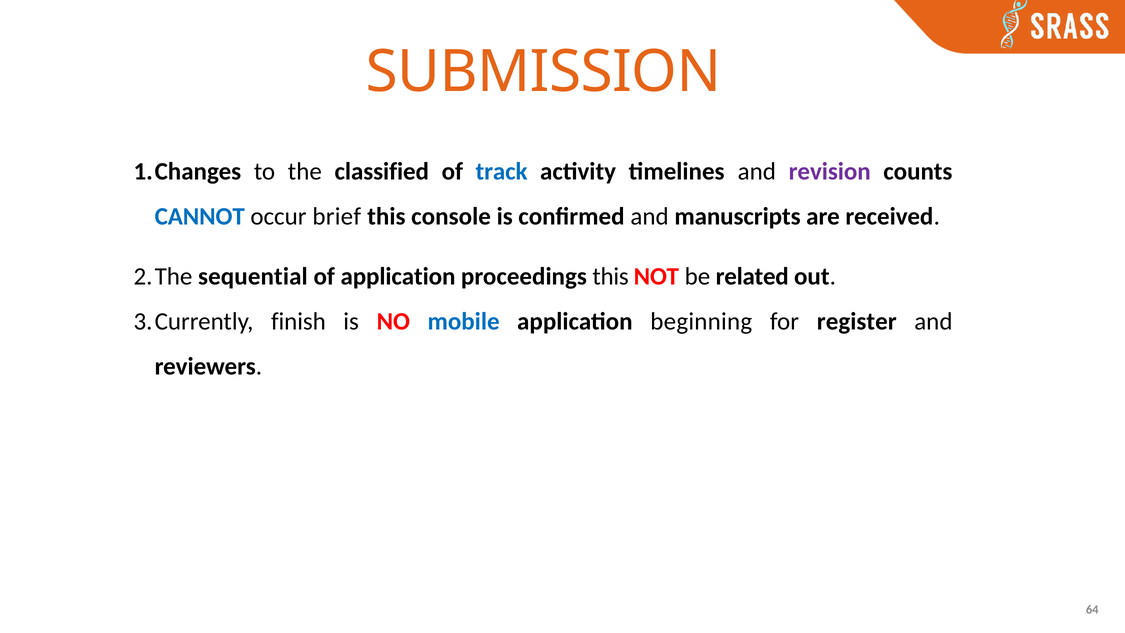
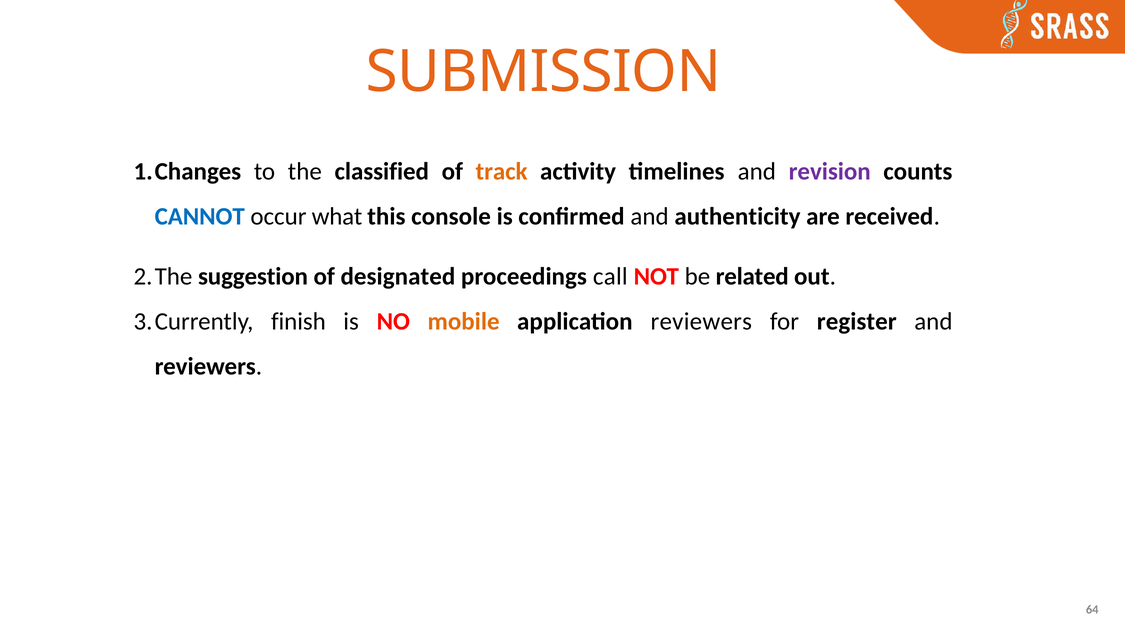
track colour: blue -> orange (502, 172)
brief: brief -> what (337, 217)
manuscripts: manuscripts -> authenticity (737, 217)
sequential: sequential -> suggestion (253, 277)
of application: application -> designated (398, 277)
proceedings this: this -> call (610, 277)
mobile colour: blue -> orange (464, 322)
application beginning: beginning -> reviewers (701, 322)
